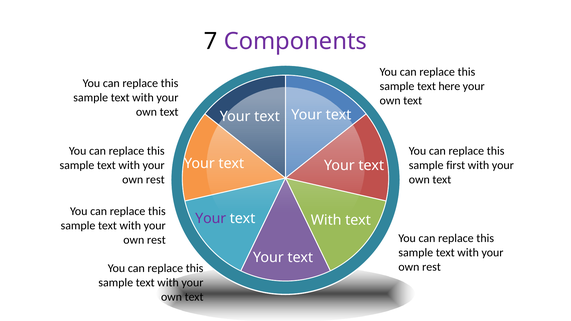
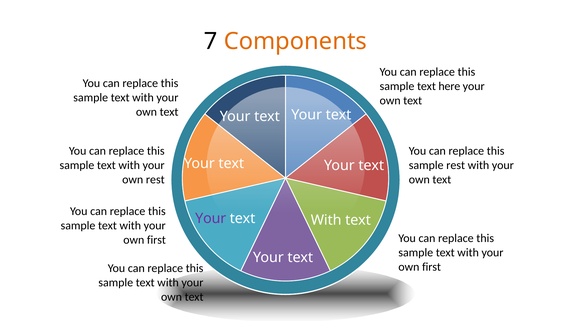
Components colour: purple -> orange (295, 41)
sample first: first -> rest (456, 165)
rest: rest -> first (156, 240)
rest: rest -> first (432, 267)
